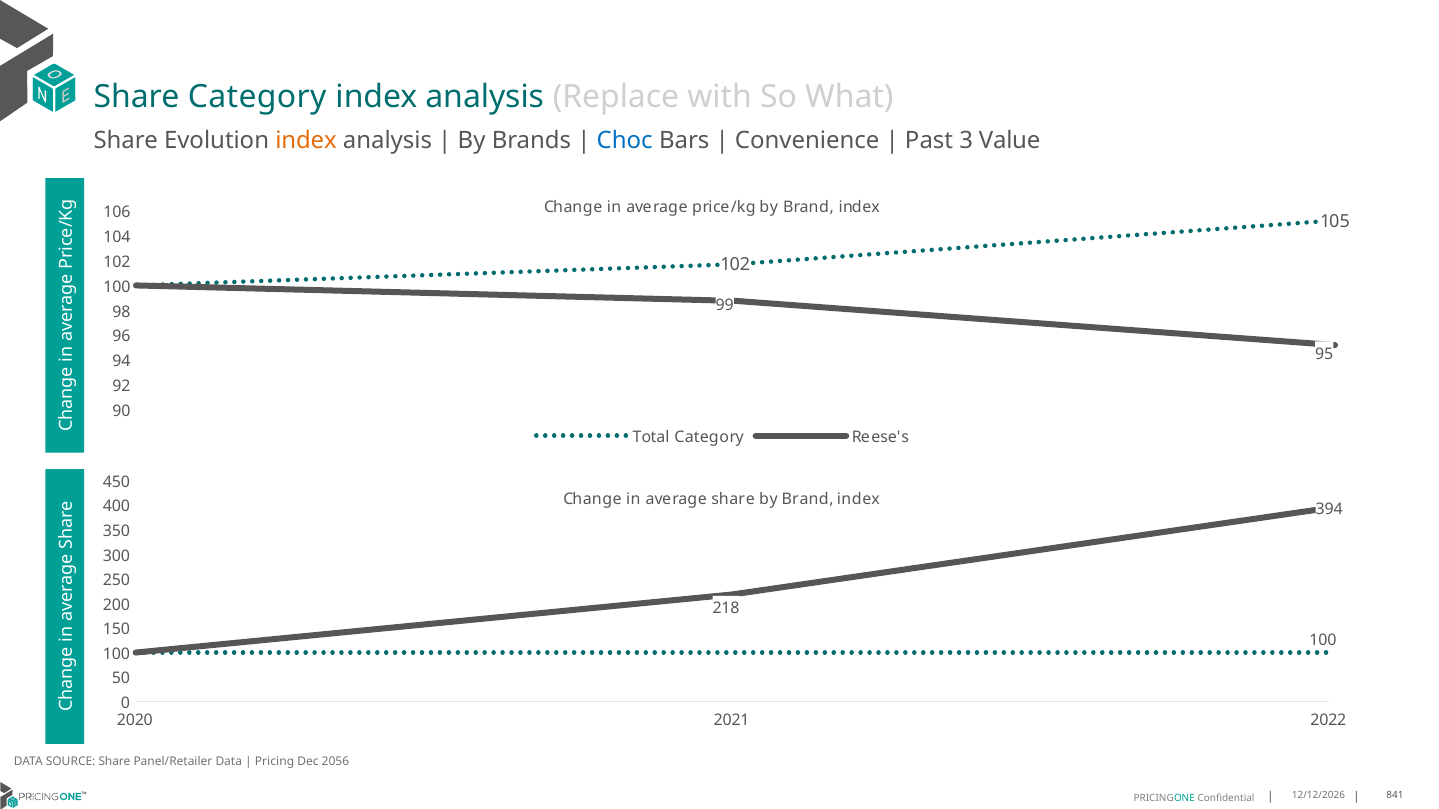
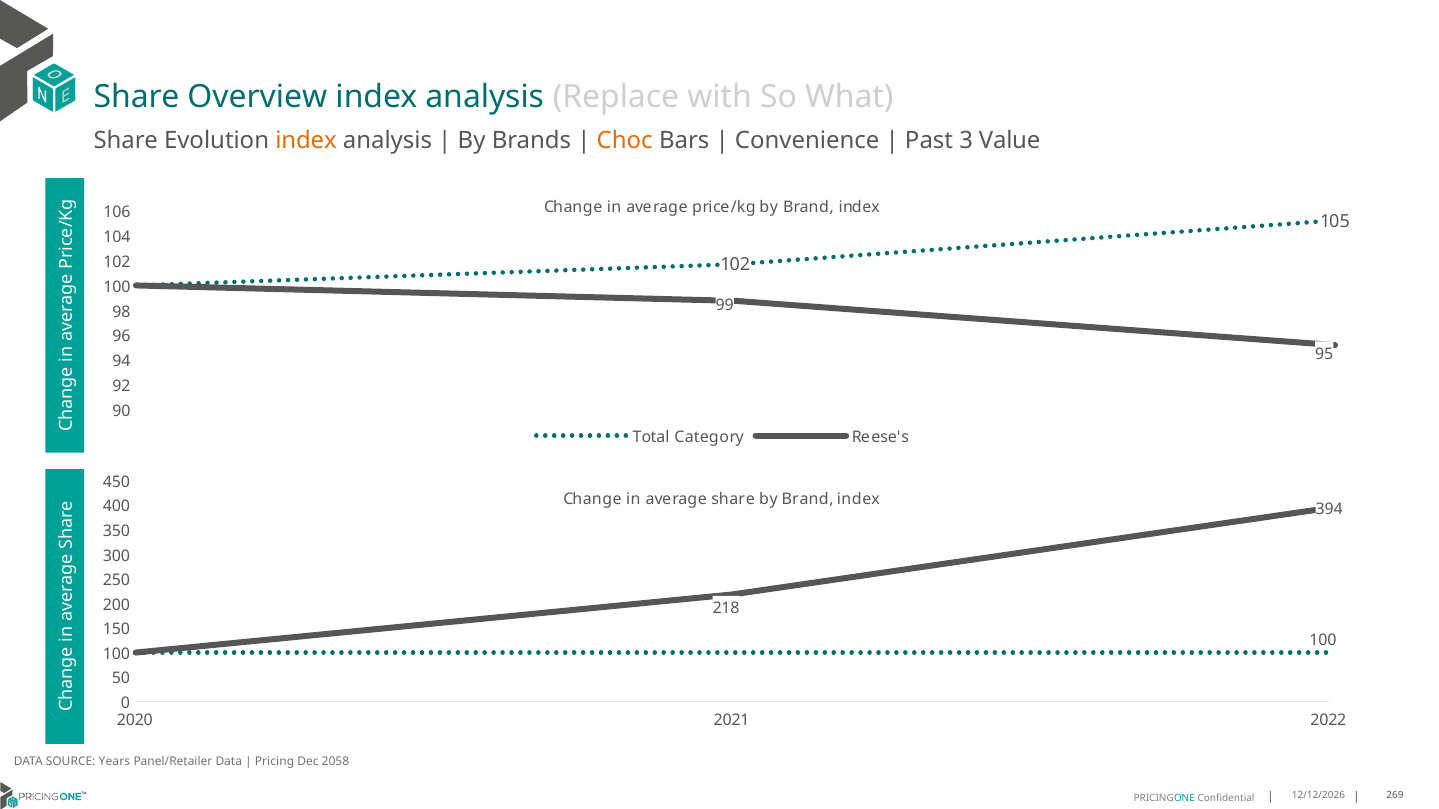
Share Category: Category -> Overview (257, 97)
Choc colour: blue -> orange (625, 140)
SOURCE Share: Share -> Years (114, 762)
2056: 2056 -> 2058 (335, 762)
841: 841 -> 269 (1395, 796)
